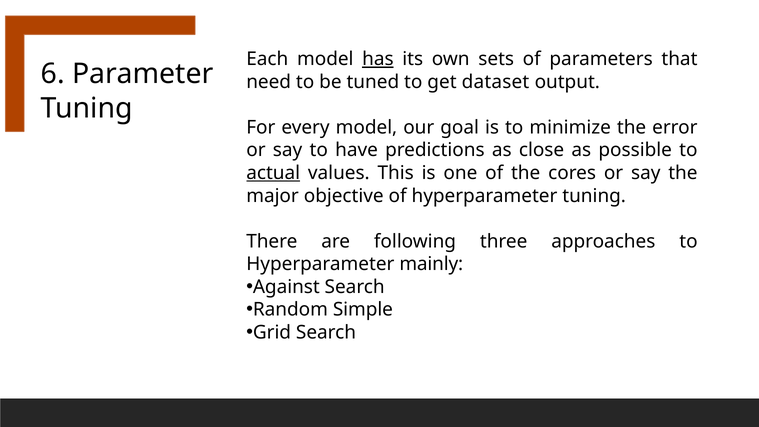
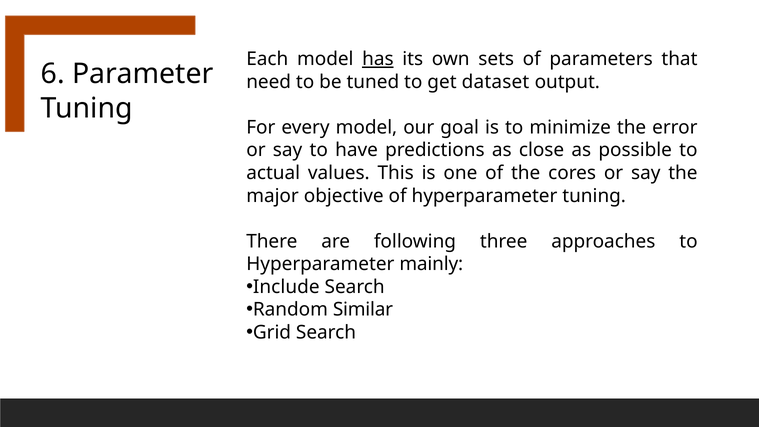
actual underline: present -> none (273, 173)
Against: Against -> Include (286, 287)
Simple: Simple -> Similar (363, 310)
